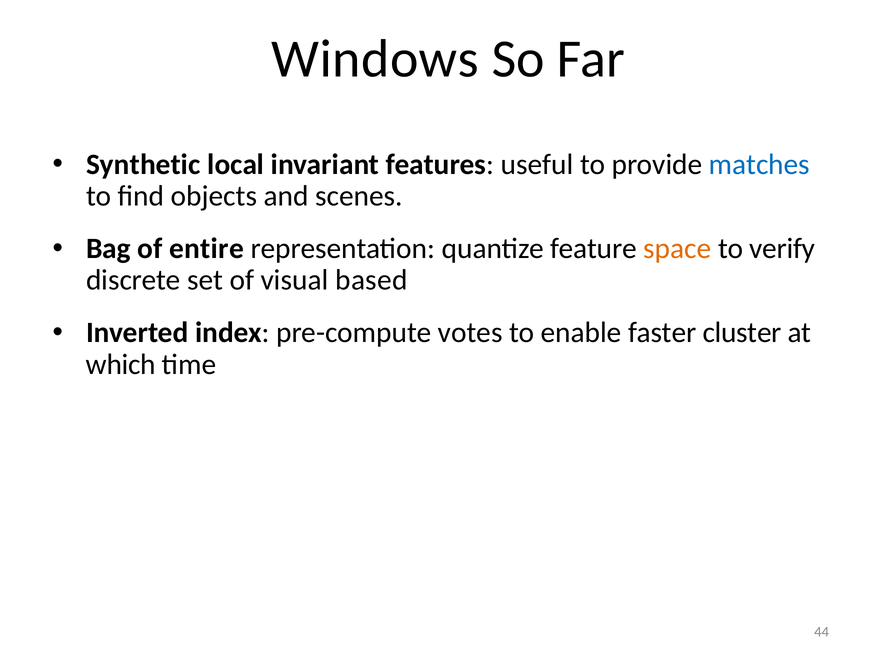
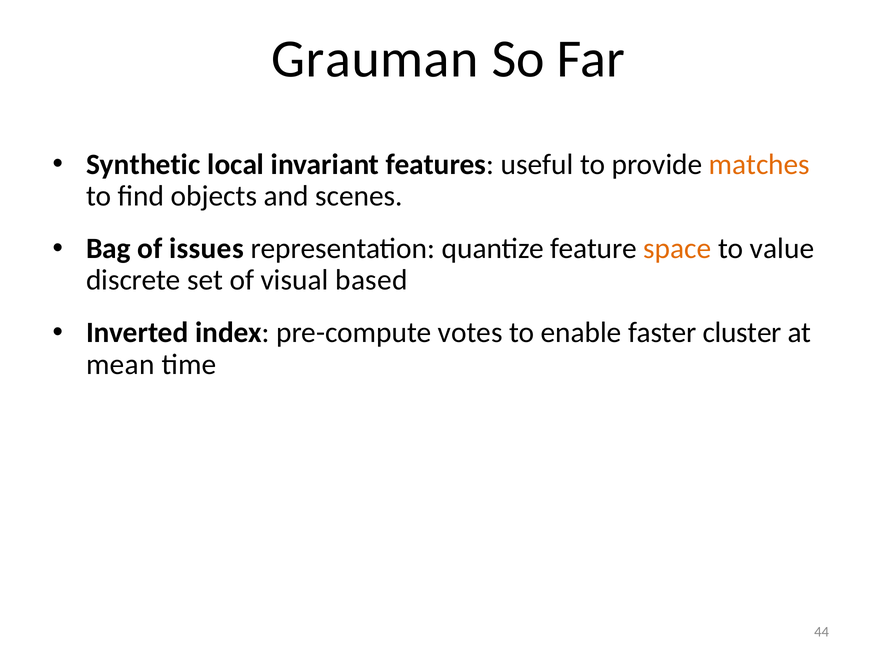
Windows: Windows -> Grauman (375, 59)
matches colour: blue -> orange (759, 164)
entire: entire -> issues (207, 248)
verify: verify -> value (782, 248)
which: which -> mean (120, 364)
